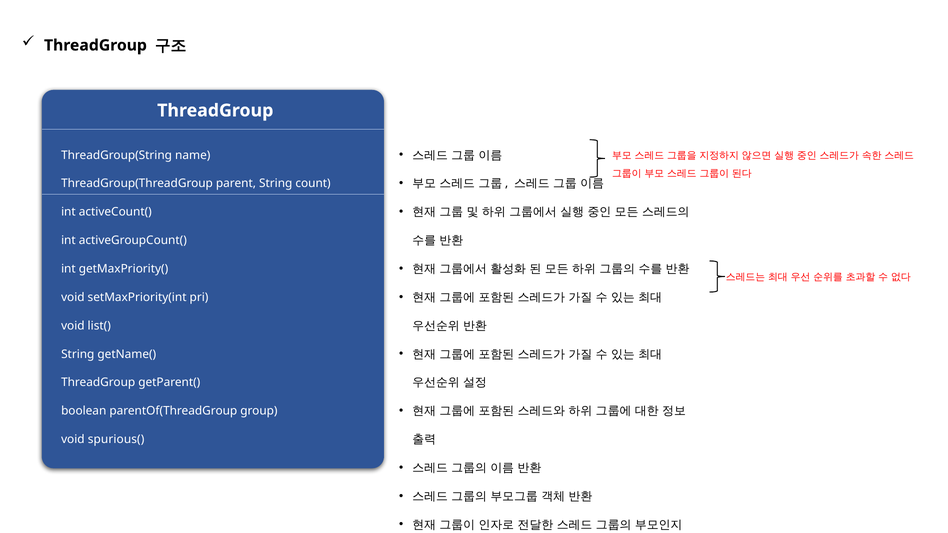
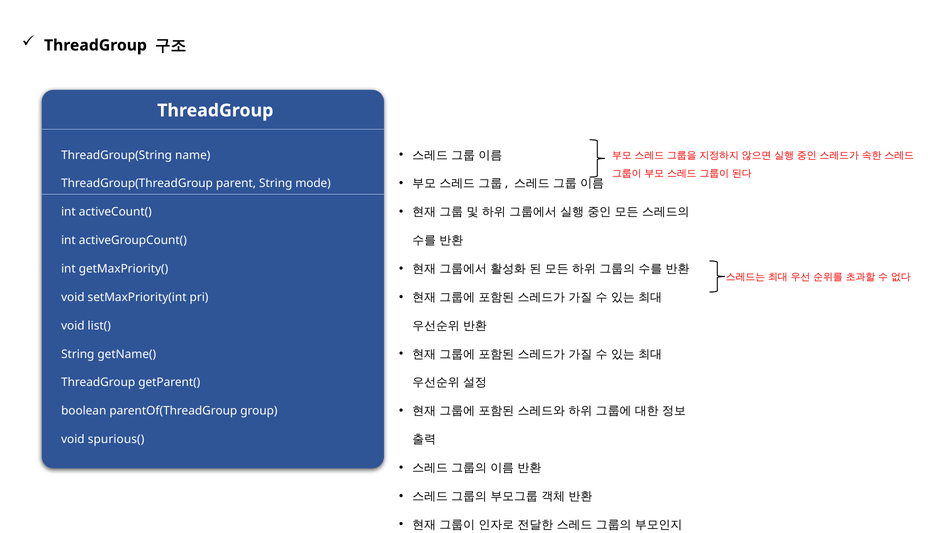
count: count -> mode (313, 184)
